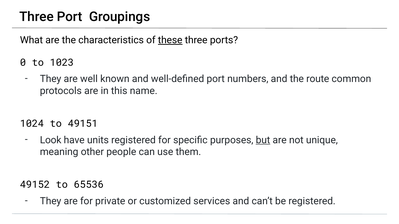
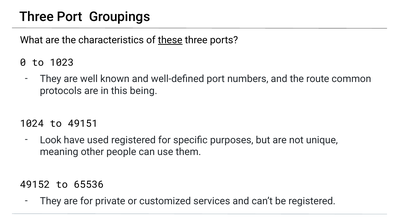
name: name -> being (144, 91)
units: units -> used (98, 140)
but underline: present -> none (263, 140)
